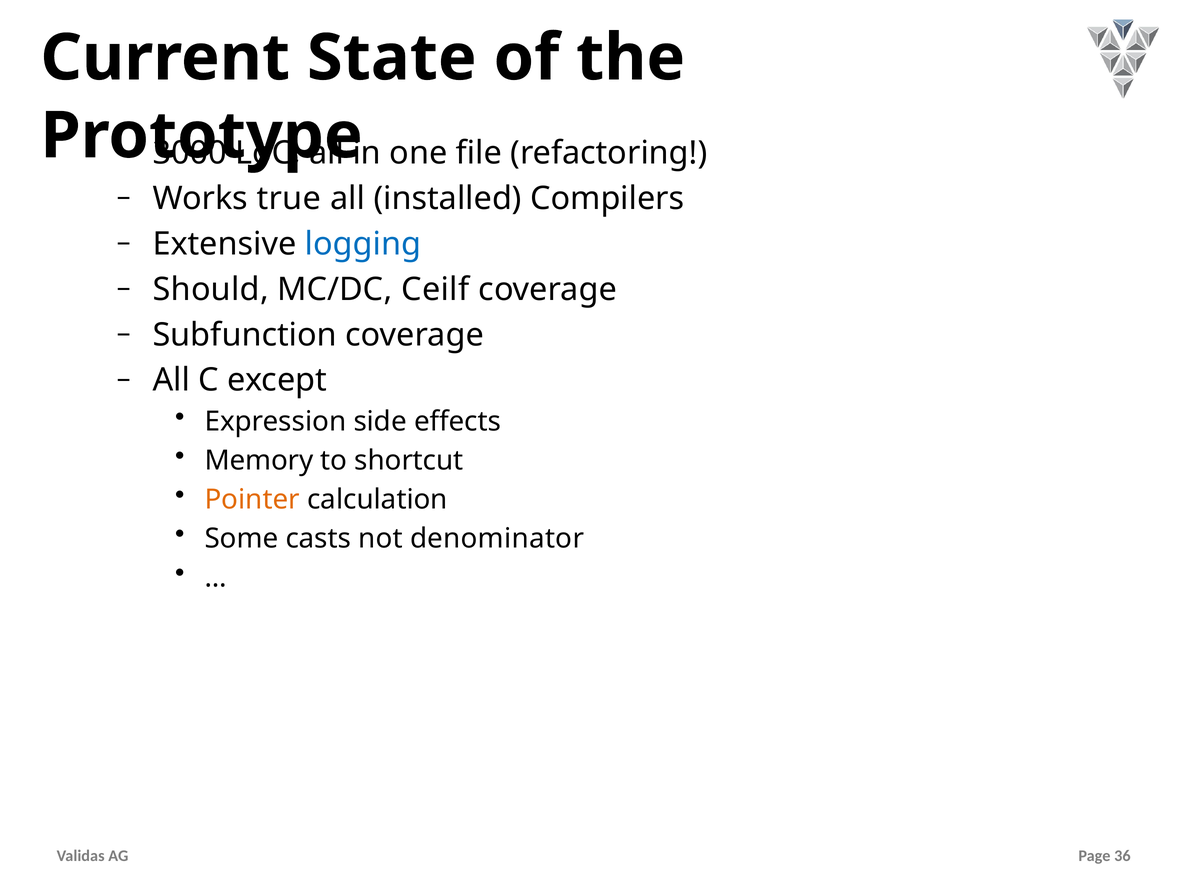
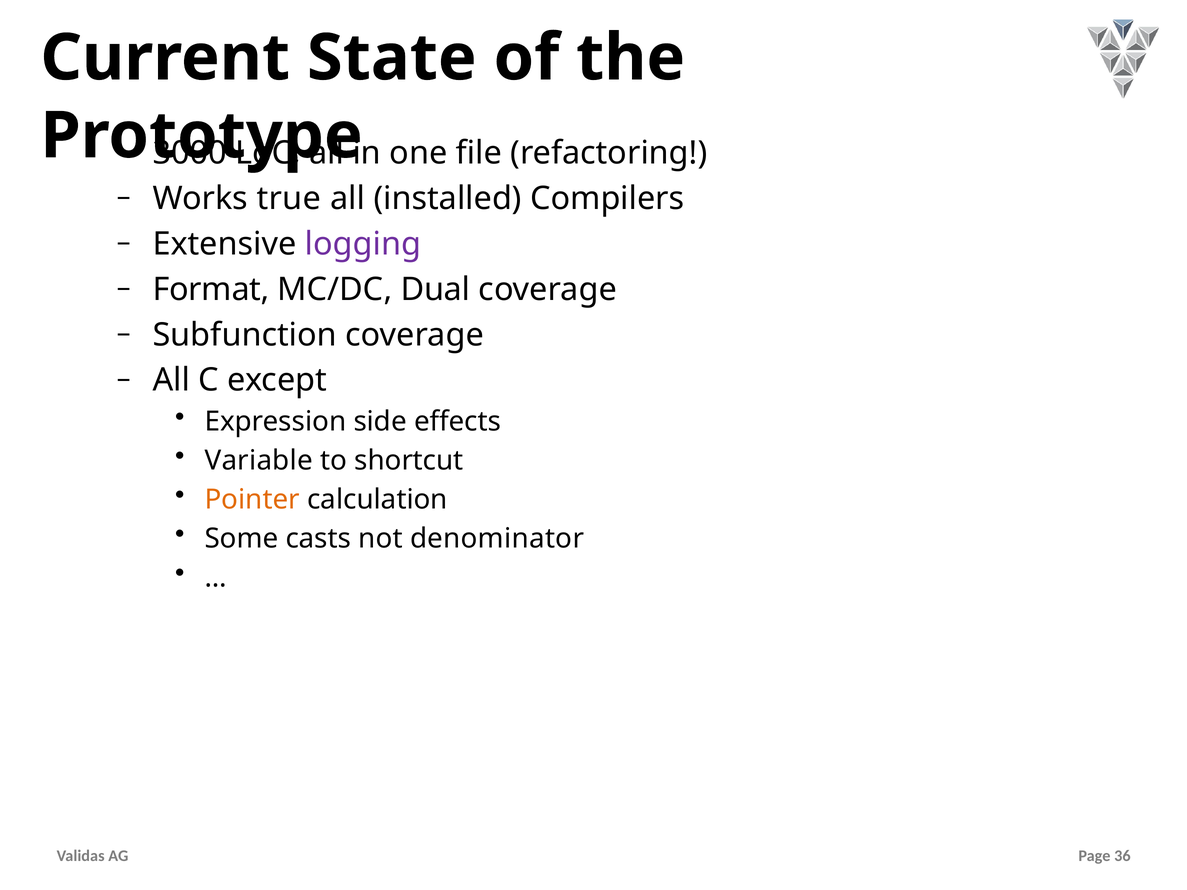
logging colour: blue -> purple (363, 244)
Should: Should -> Format (211, 289)
Ceilf: Ceilf -> Dual (435, 289)
Memory: Memory -> Variable (259, 461)
